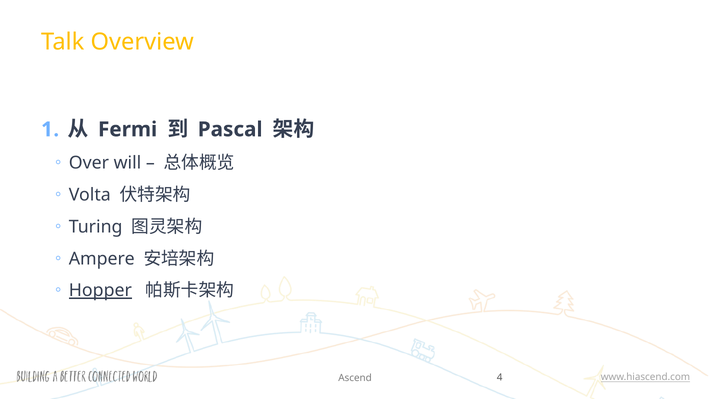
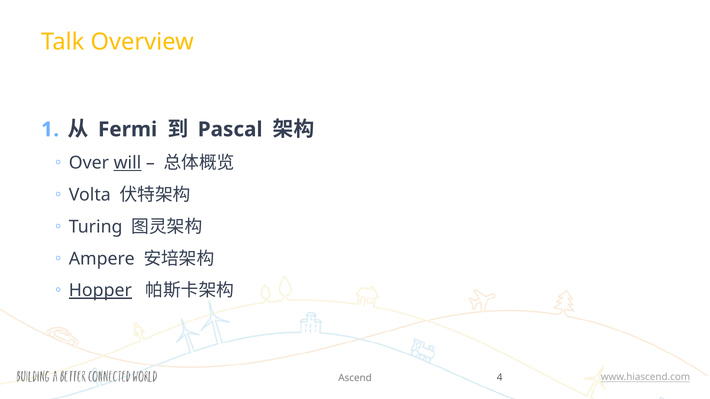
will underline: none -> present (127, 163)
